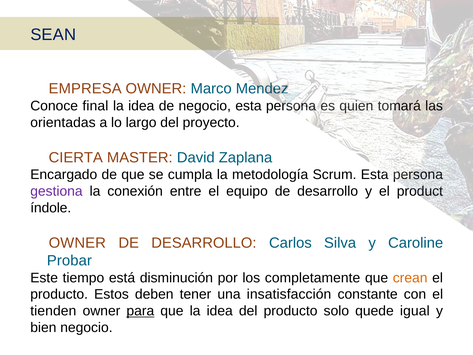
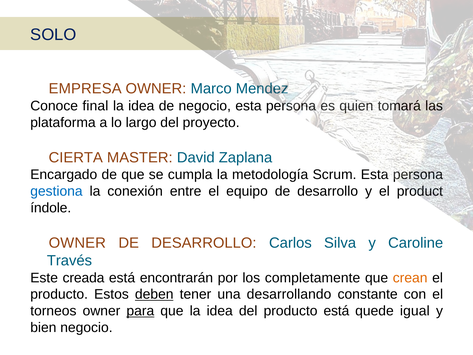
SEAN: SEAN -> SOLO (53, 35)
orientadas: orientadas -> plataforma (63, 122)
gestiona colour: purple -> blue (56, 191)
Probar: Probar -> Través (69, 260)
tiempo: tiempo -> creada (84, 278)
disminución: disminución -> encontrarán (176, 278)
deben underline: none -> present (154, 294)
insatisfacción: insatisfacción -> desarrollando (289, 294)
tienden: tienden -> torneos (53, 311)
producto solo: solo -> está (336, 311)
